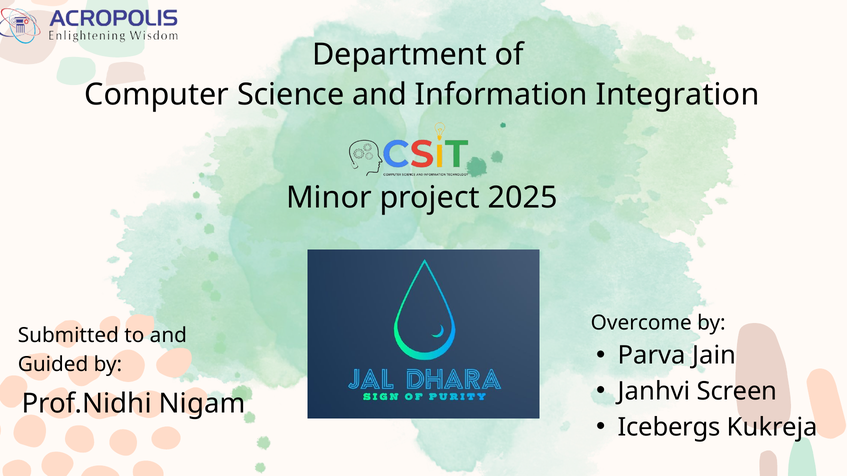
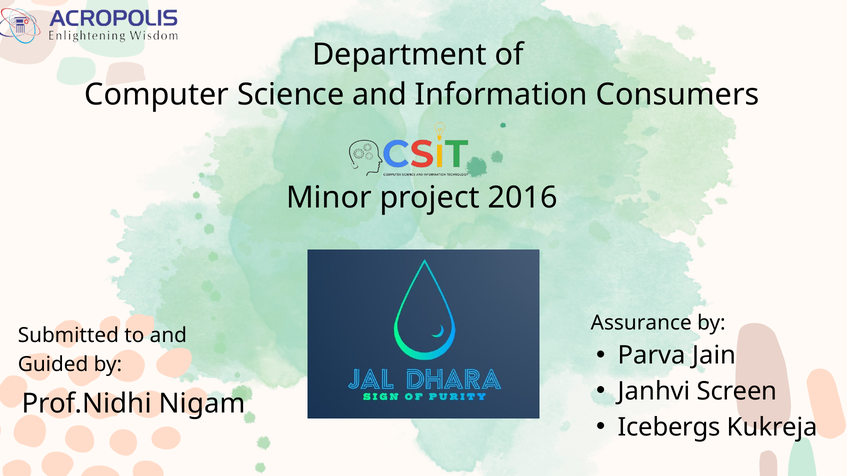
Integration: Integration -> Consumers (678, 95)
2025: 2025 -> 2016 (523, 198)
Overcome: Overcome -> Assurance (641, 323)
